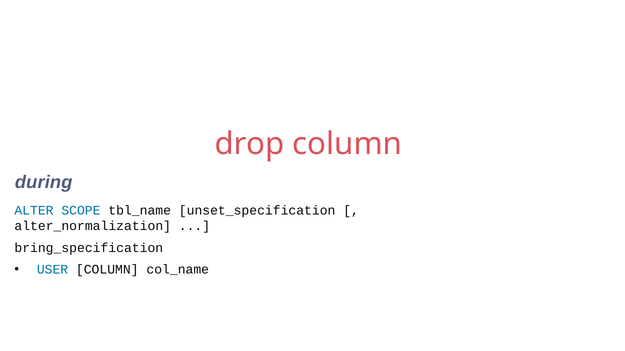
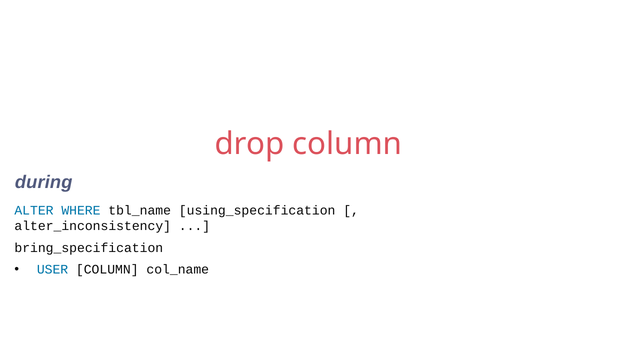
SCOPE: SCOPE -> WHERE (81, 211)
unset_specification: unset_specification -> using_specification (257, 211)
alter_normalization: alter_normalization -> alter_inconsistency (93, 226)
